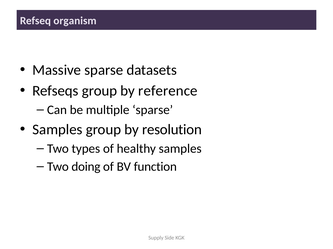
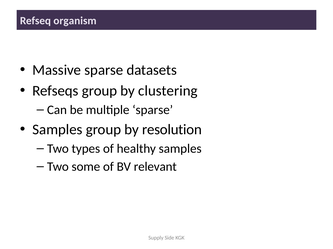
reference: reference -> clustering (168, 91)
doing: doing -> some (86, 167)
function: function -> relevant (155, 167)
